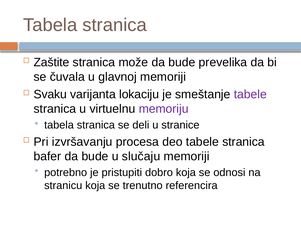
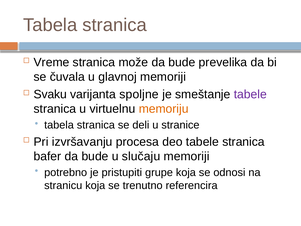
Zaštite: Zaštite -> Vreme (52, 62)
lokaciju: lokaciju -> spoljne (139, 94)
memoriju colour: purple -> orange (164, 109)
dobro: dobro -> grupe (159, 172)
